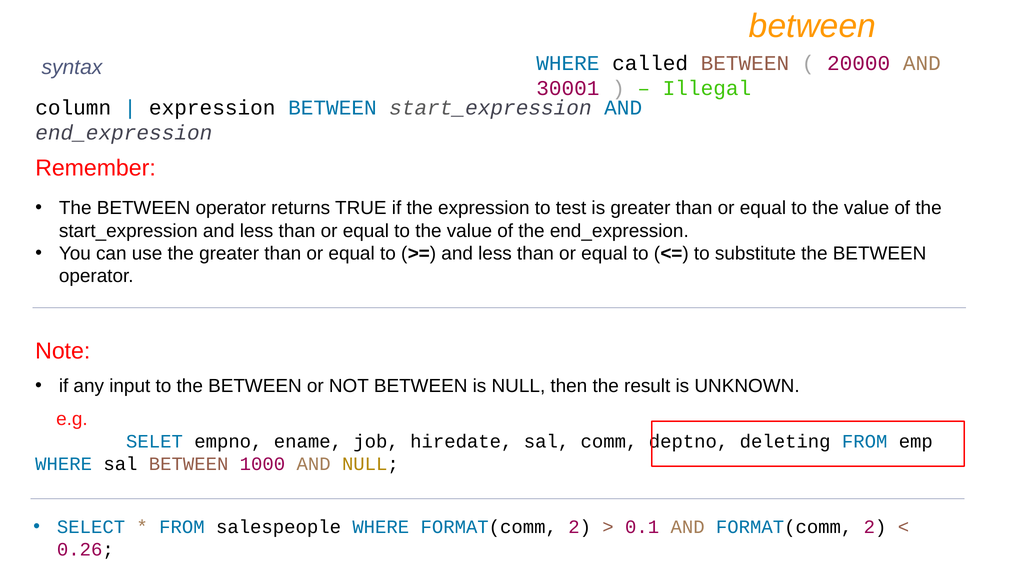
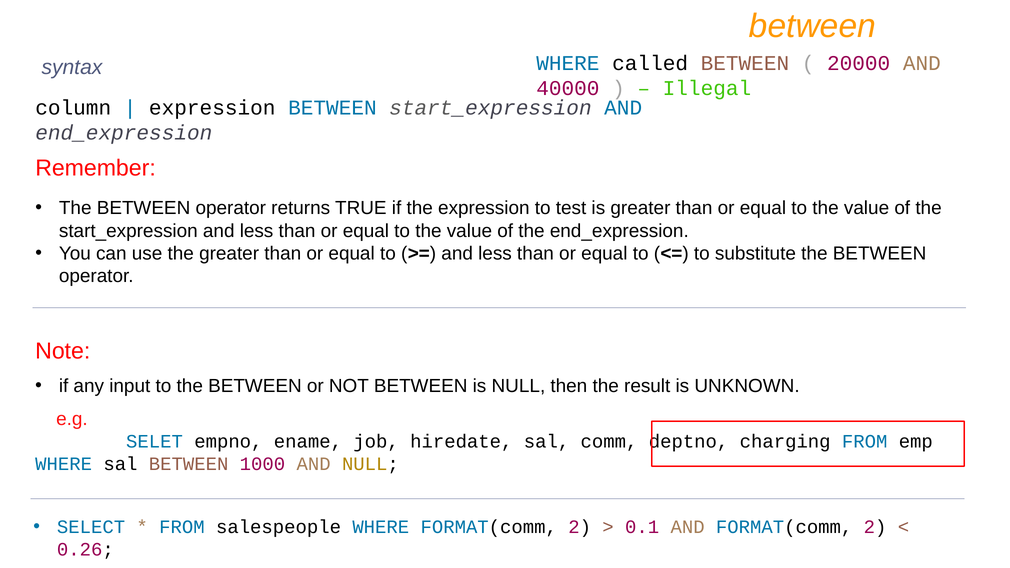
30001: 30001 -> 40000 (568, 88)
deleting: deleting -> charging (785, 442)
